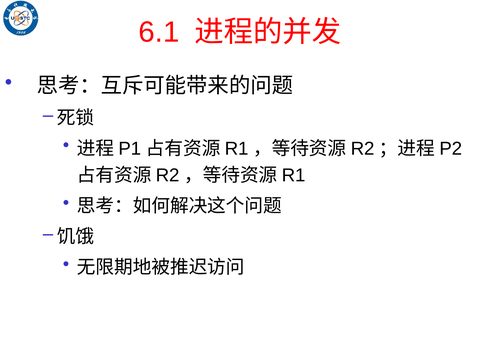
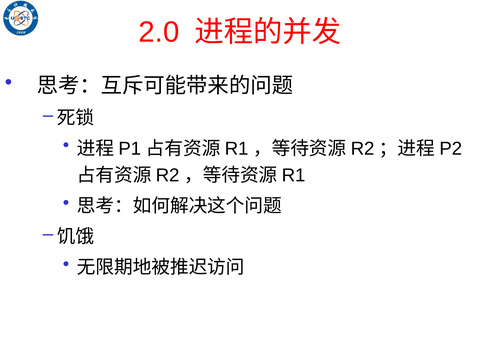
6.1: 6.1 -> 2.0 (159, 32)
